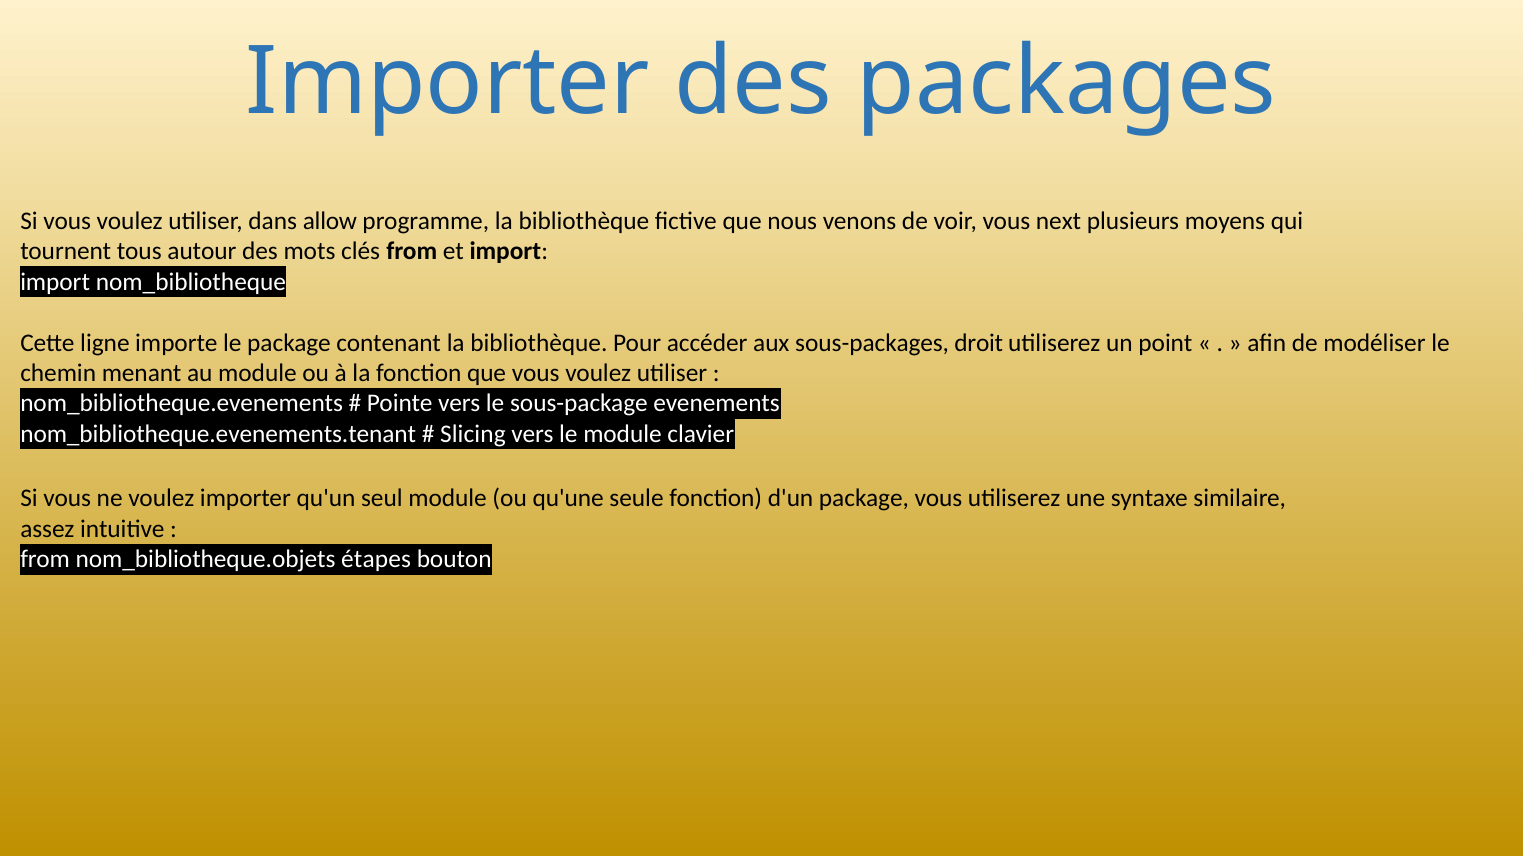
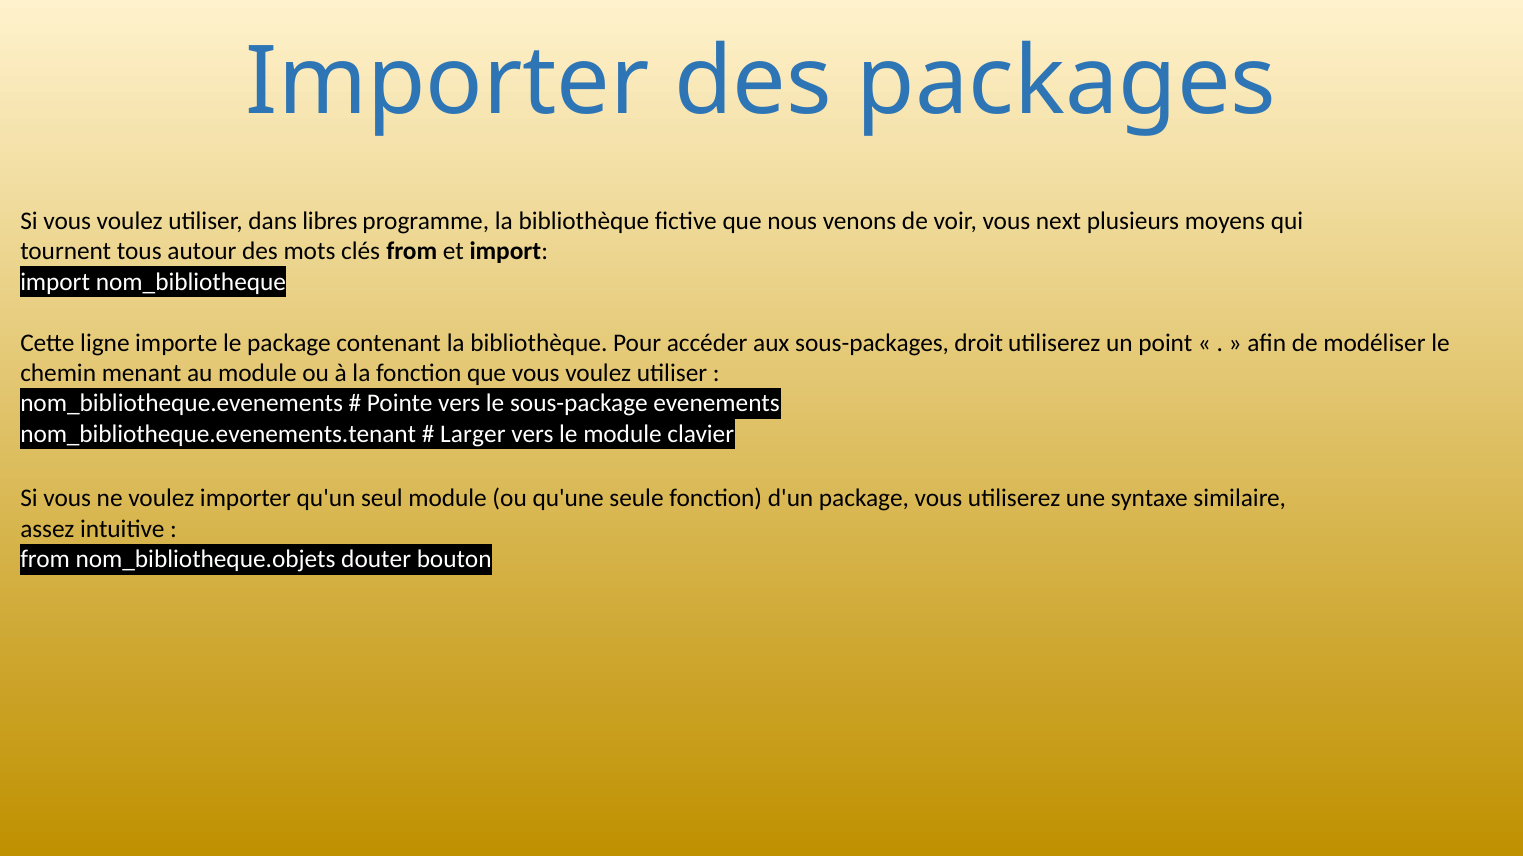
allow: allow -> libres (330, 221)
Slicing: Slicing -> Larger (473, 434)
étapes: étapes -> douter (376, 560)
